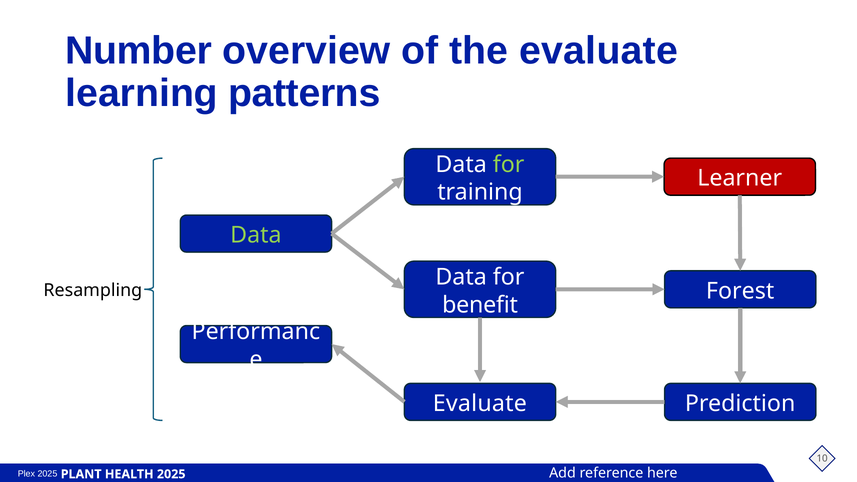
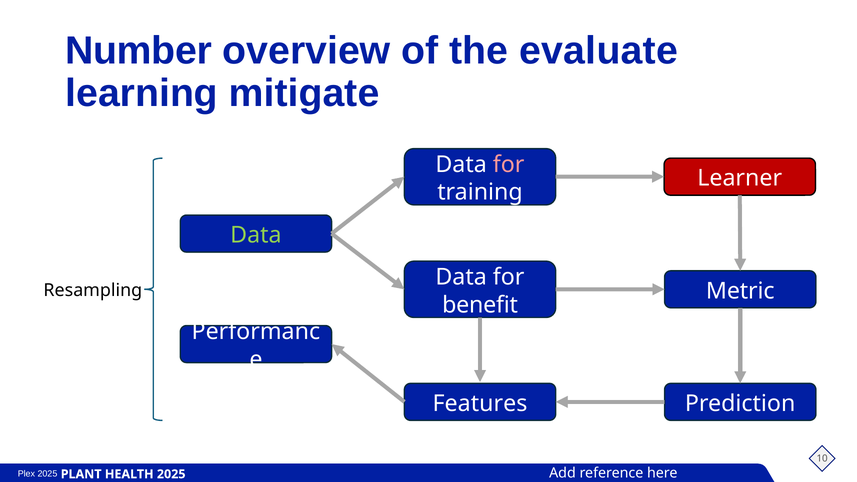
patterns: patterns -> mitigate (304, 93)
for colour: light green -> pink (509, 164)
Forest: Forest -> Metric (740, 291)
Evaluate: Evaluate -> Features (480, 404)
